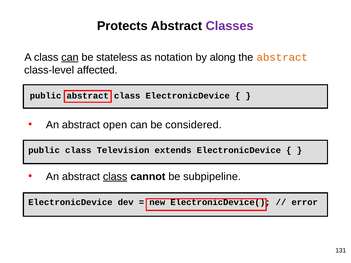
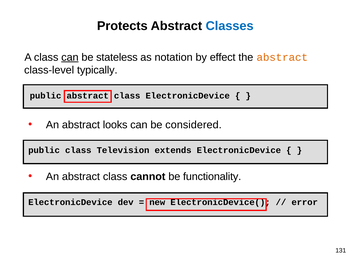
Classes colour: purple -> blue (230, 26)
along: along -> effect (223, 57)
affected: affected -> typically (97, 70)
open: open -> looks (115, 125)
class underline: present -> none (115, 177)
subpipeline: subpipeline -> functionality (212, 177)
